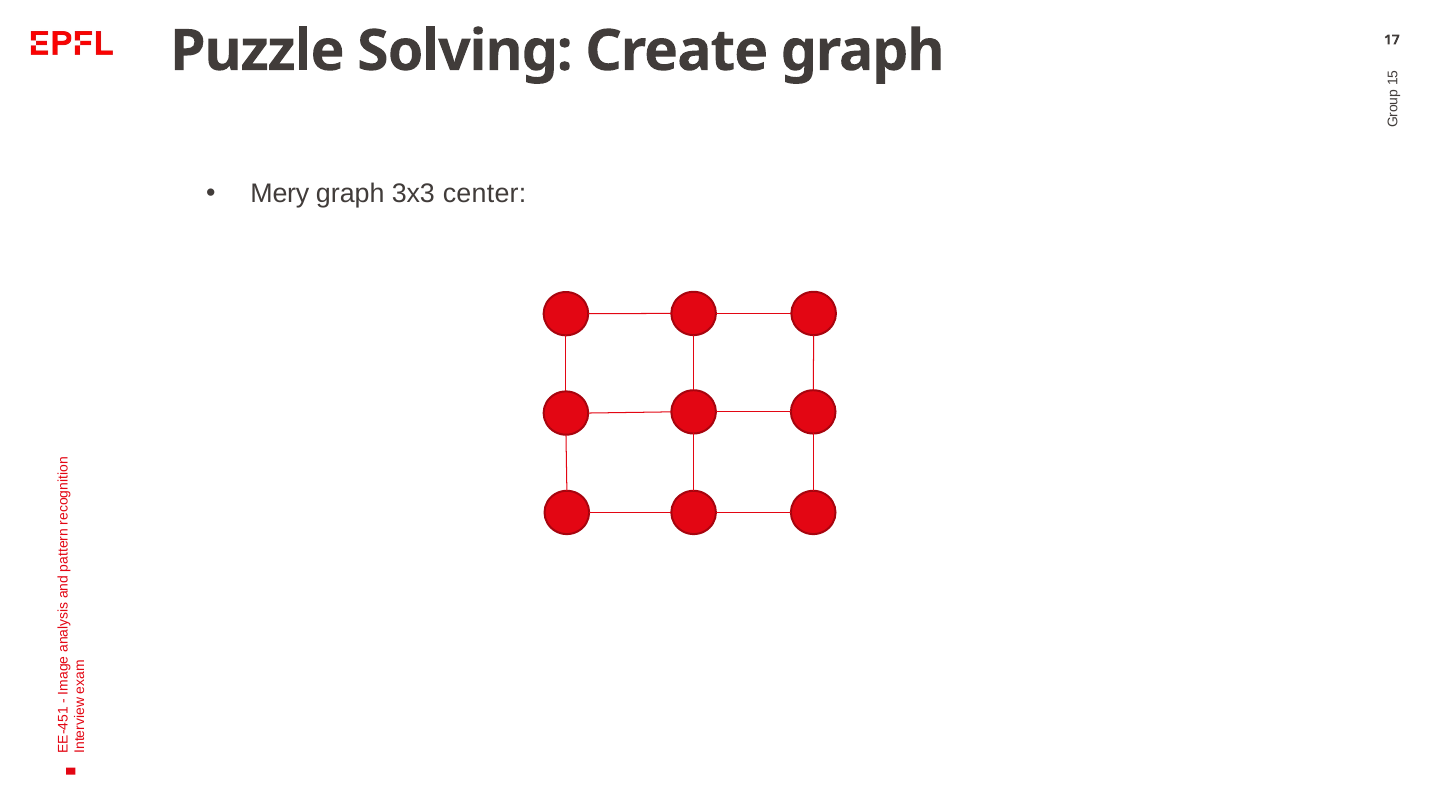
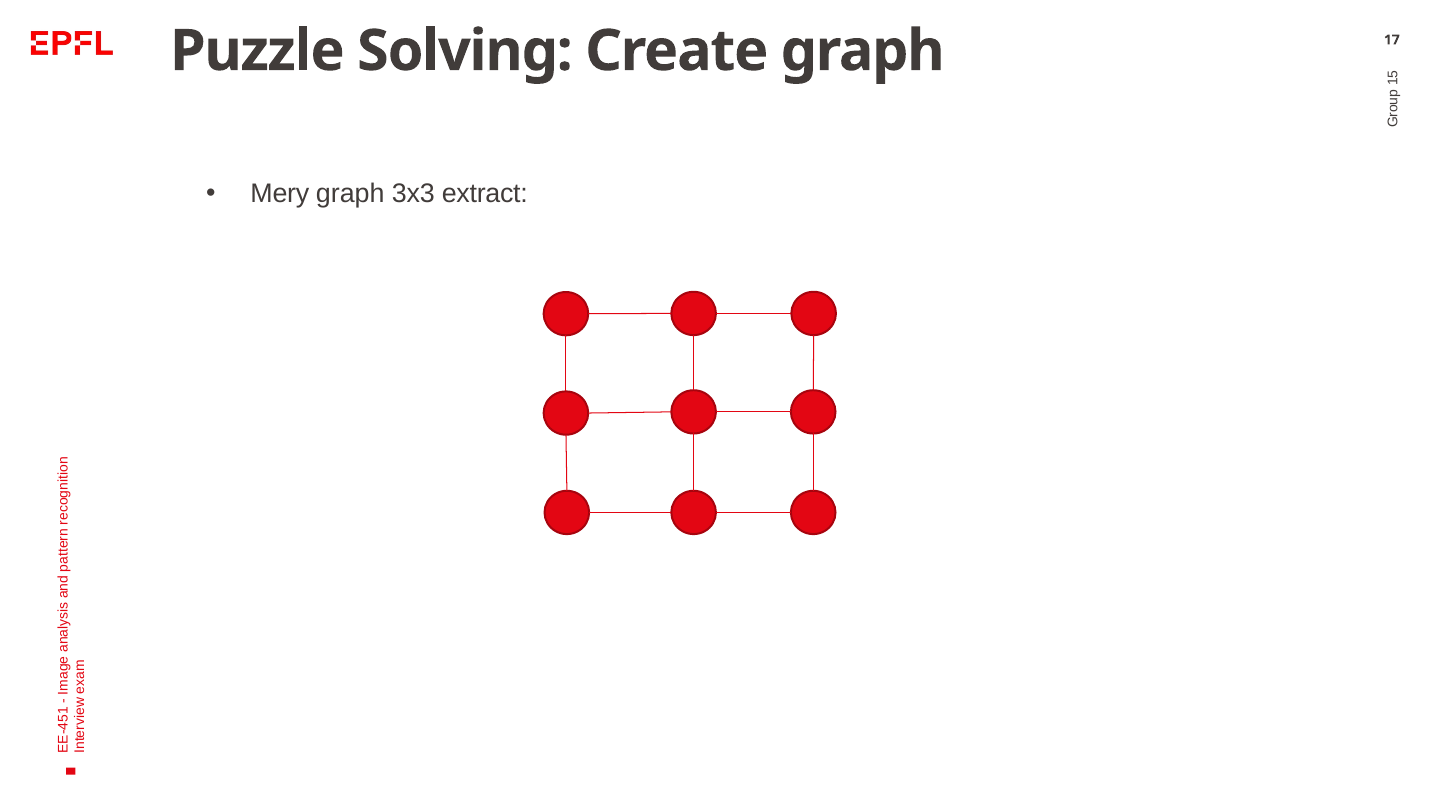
center: center -> extract (485, 194)
